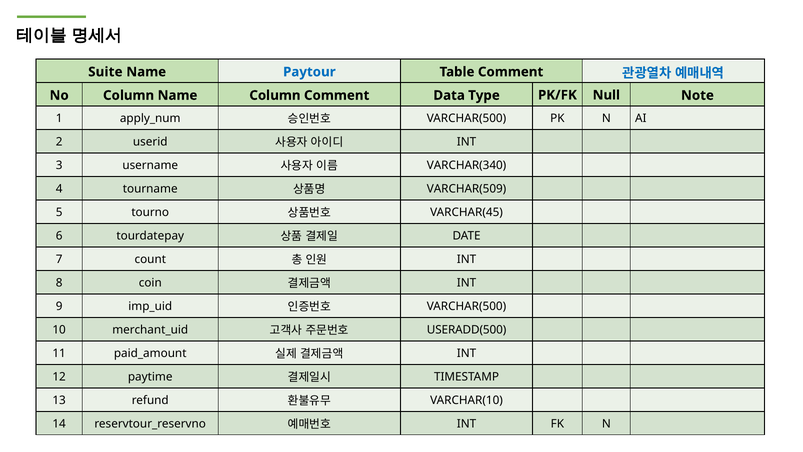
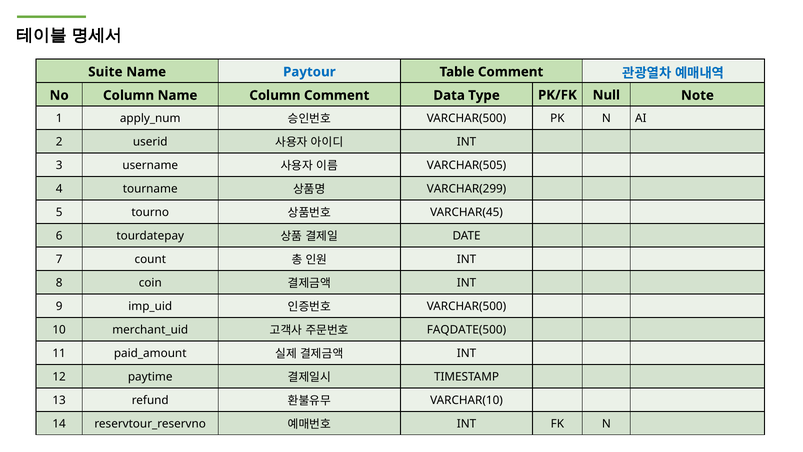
VARCHAR(340: VARCHAR(340 -> VARCHAR(505 (467, 165)
VARCHAR(509: VARCHAR(509 -> VARCHAR(299 (467, 189)
USERADD(500: USERADD(500 -> FAQDATE(500 (466, 330)
